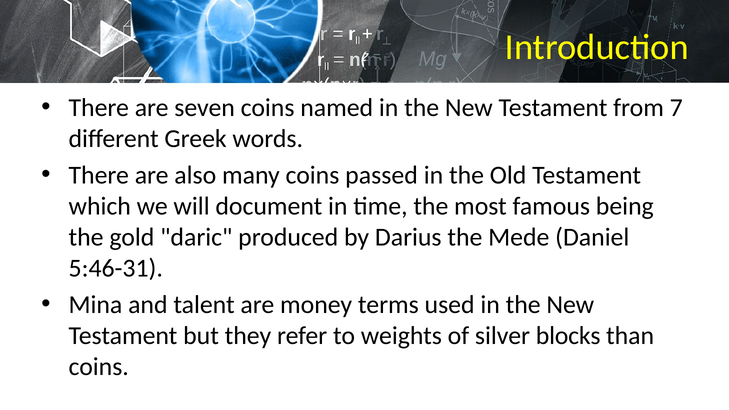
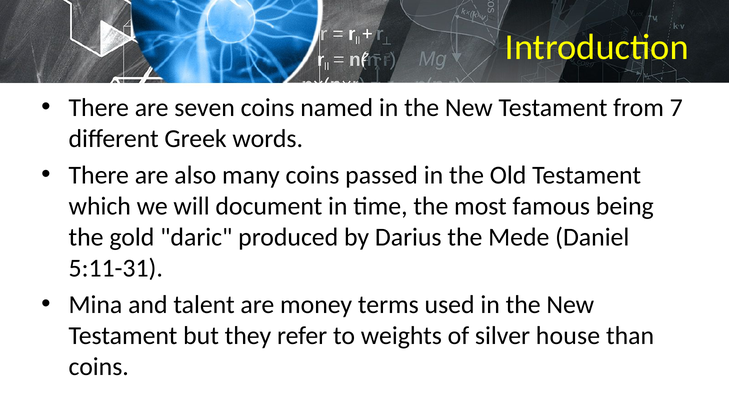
5:46-31: 5:46-31 -> 5:11-31 (116, 268)
blocks: blocks -> house (568, 336)
